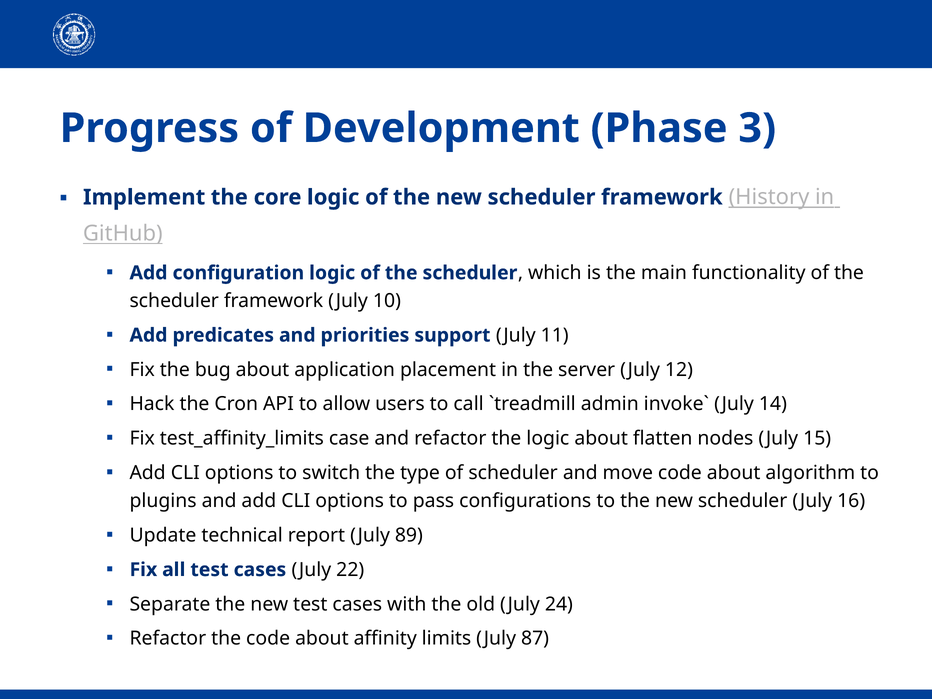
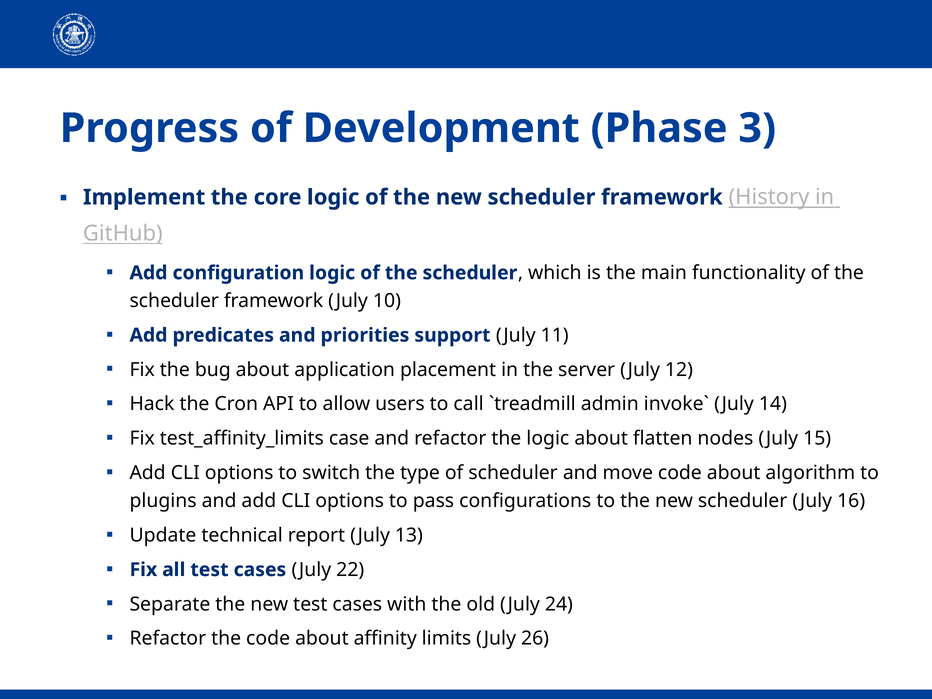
89: 89 -> 13 (409, 535)
87: 87 -> 26 (535, 639)
